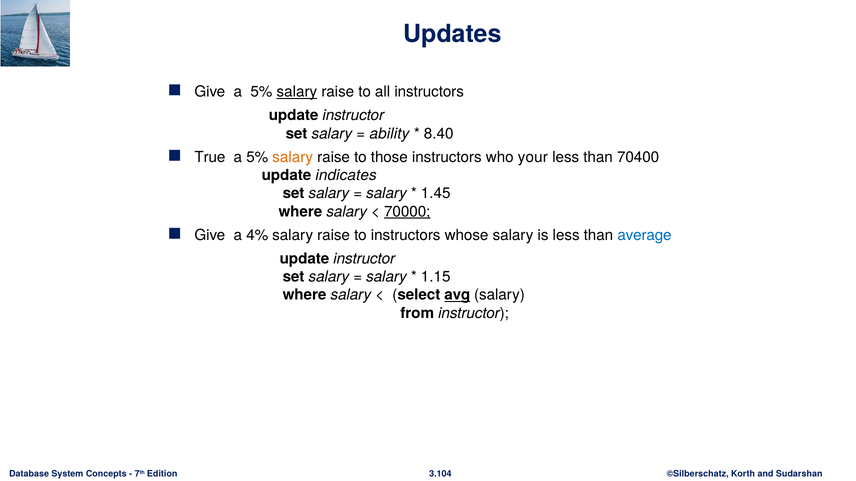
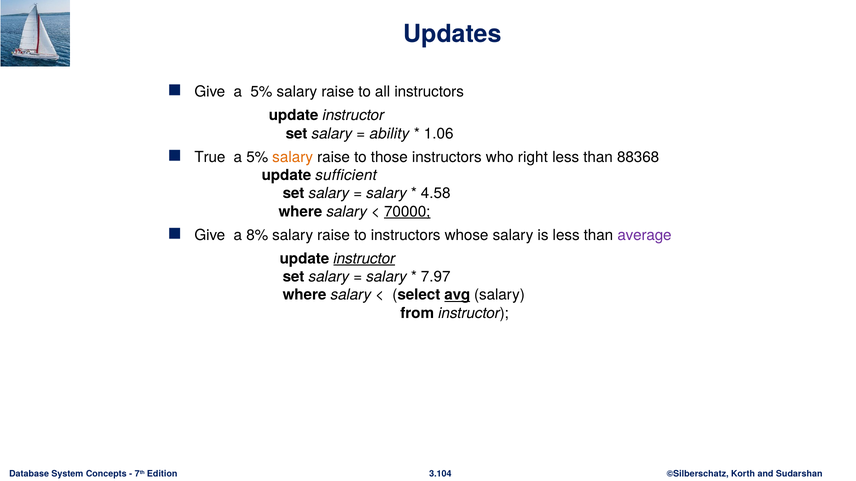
salary underline: present -> none (297, 92)
8.40: 8.40 -> 1.06 (439, 134)
your: your -> right (533, 157)
70400: 70400 -> 88368 (638, 157)
indicates: indicates -> sufficient (346, 175)
1.45: 1.45 -> 4.58 (436, 194)
4%: 4% -> 8% (257, 235)
average colour: blue -> purple (644, 235)
instructor underline: none -> present (364, 259)
1.15: 1.15 -> 7.97 (436, 277)
